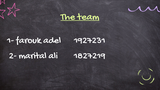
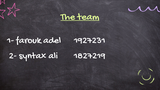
marital: marital -> syntax (33, 55)
